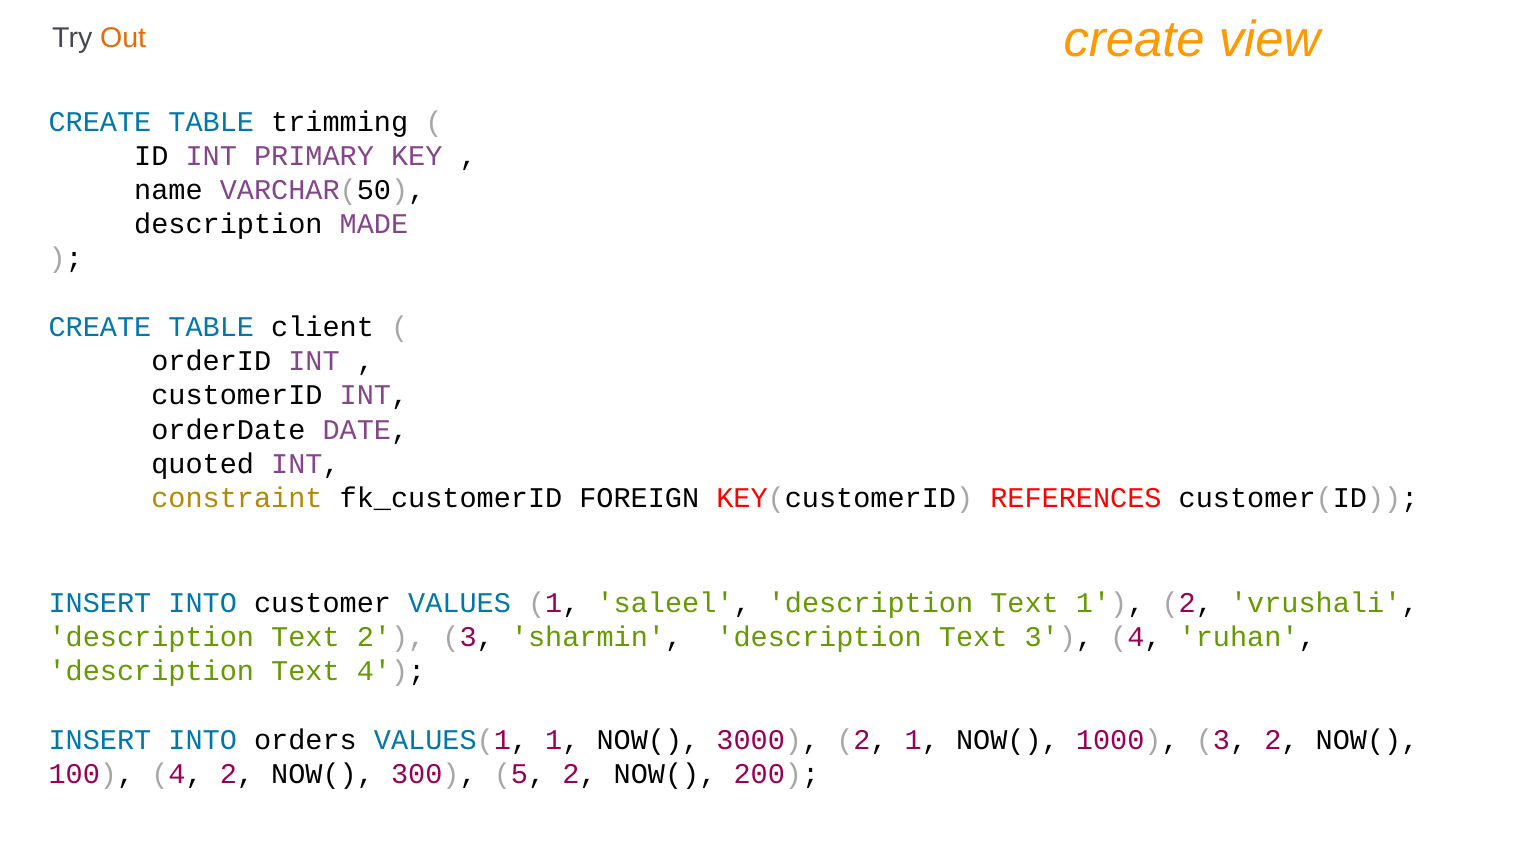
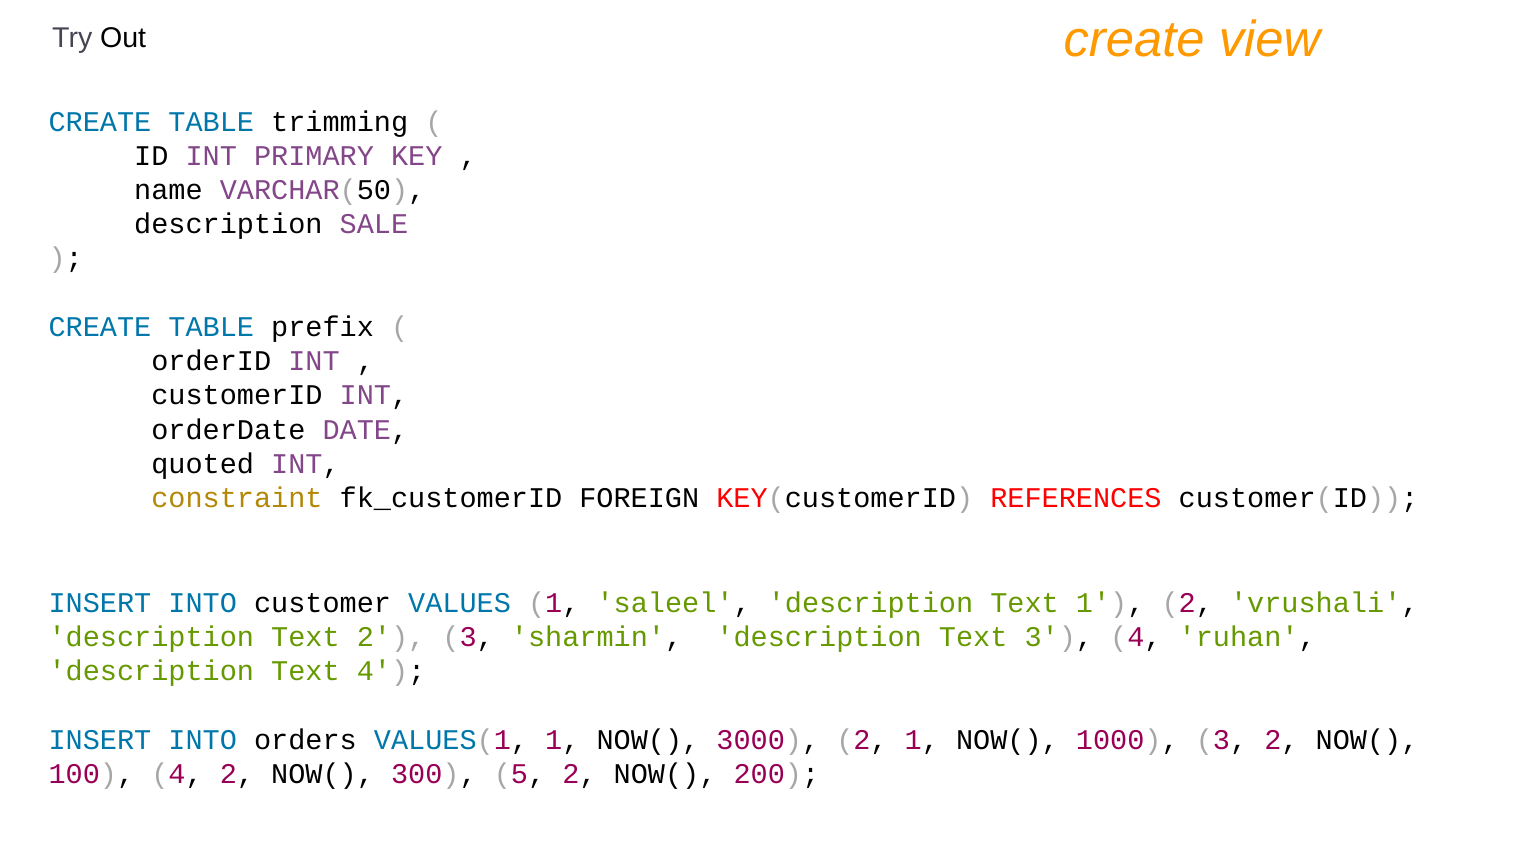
Out colour: orange -> black (123, 38)
MADE: MADE -> SALE (374, 224)
client: client -> prefix (323, 327)
